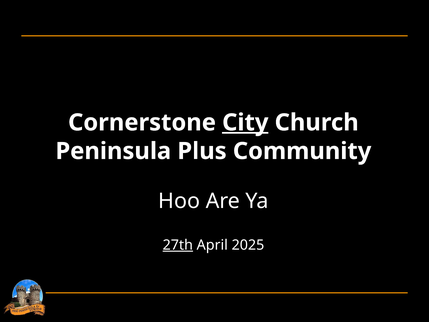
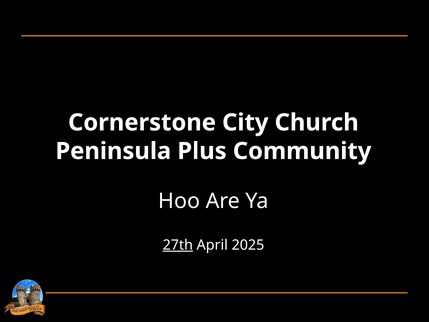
City underline: present -> none (245, 122)
